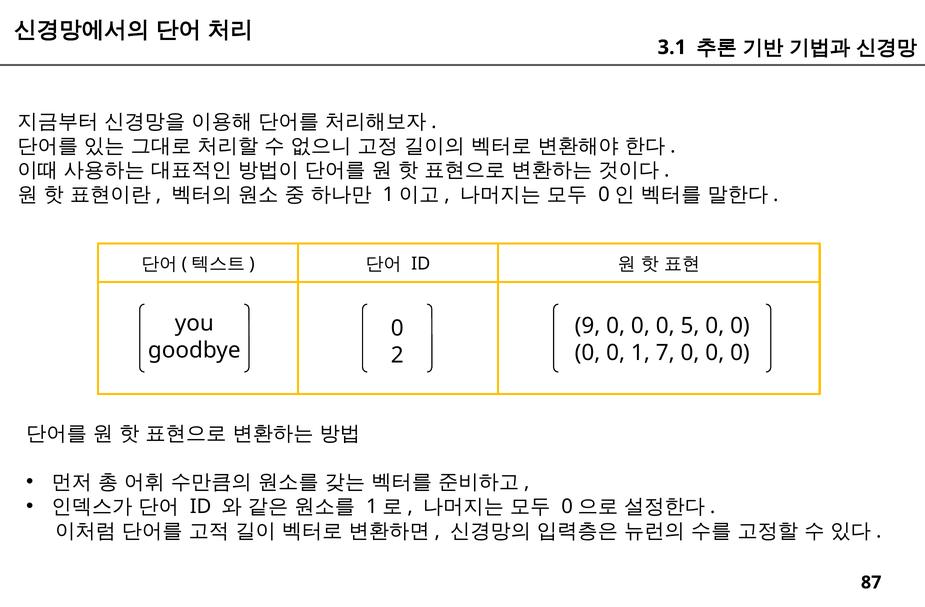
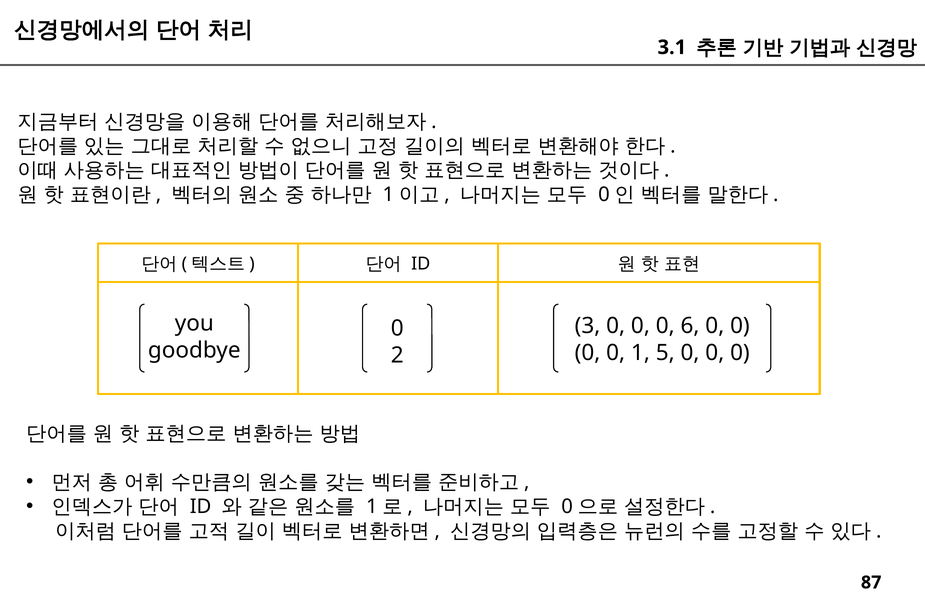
9: 9 -> 3 (588, 326)
5: 5 -> 6 (690, 326)
7: 7 -> 5 (665, 353)
